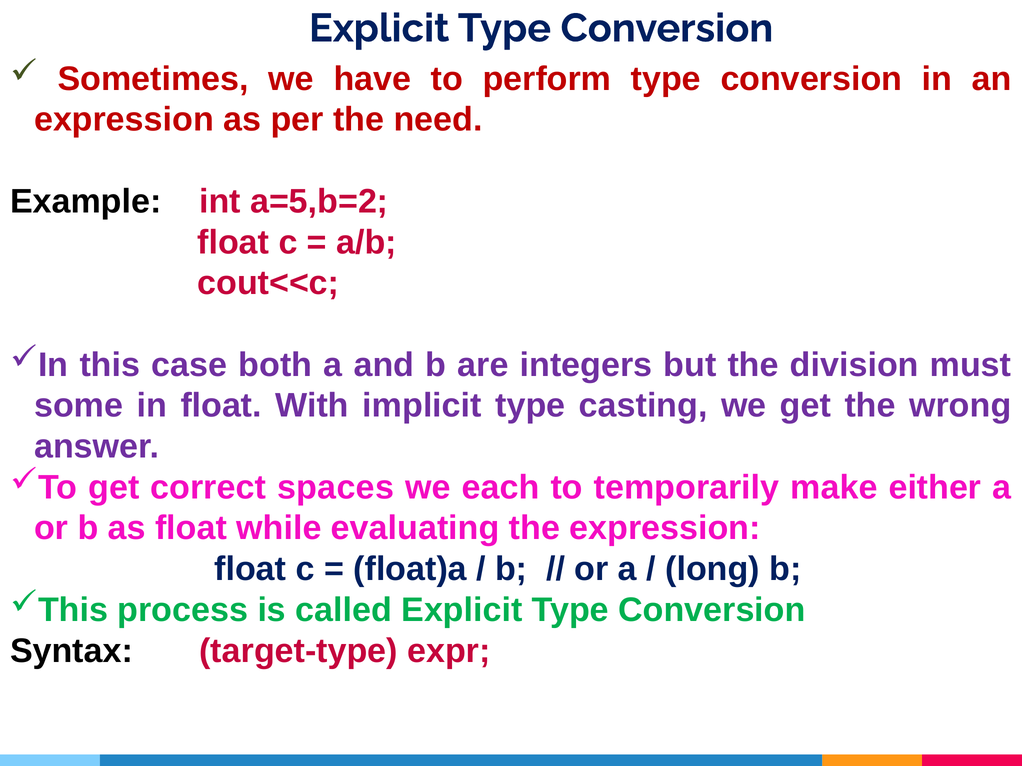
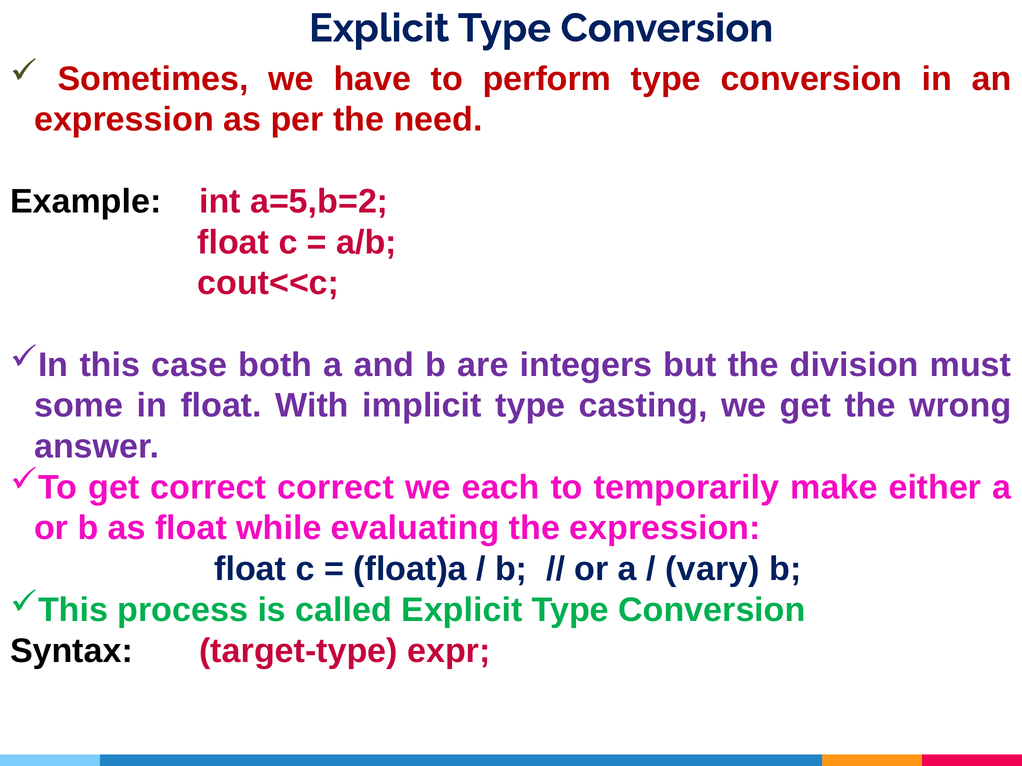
correct spaces: spaces -> correct (336, 488)
long: long -> vary (712, 569)
